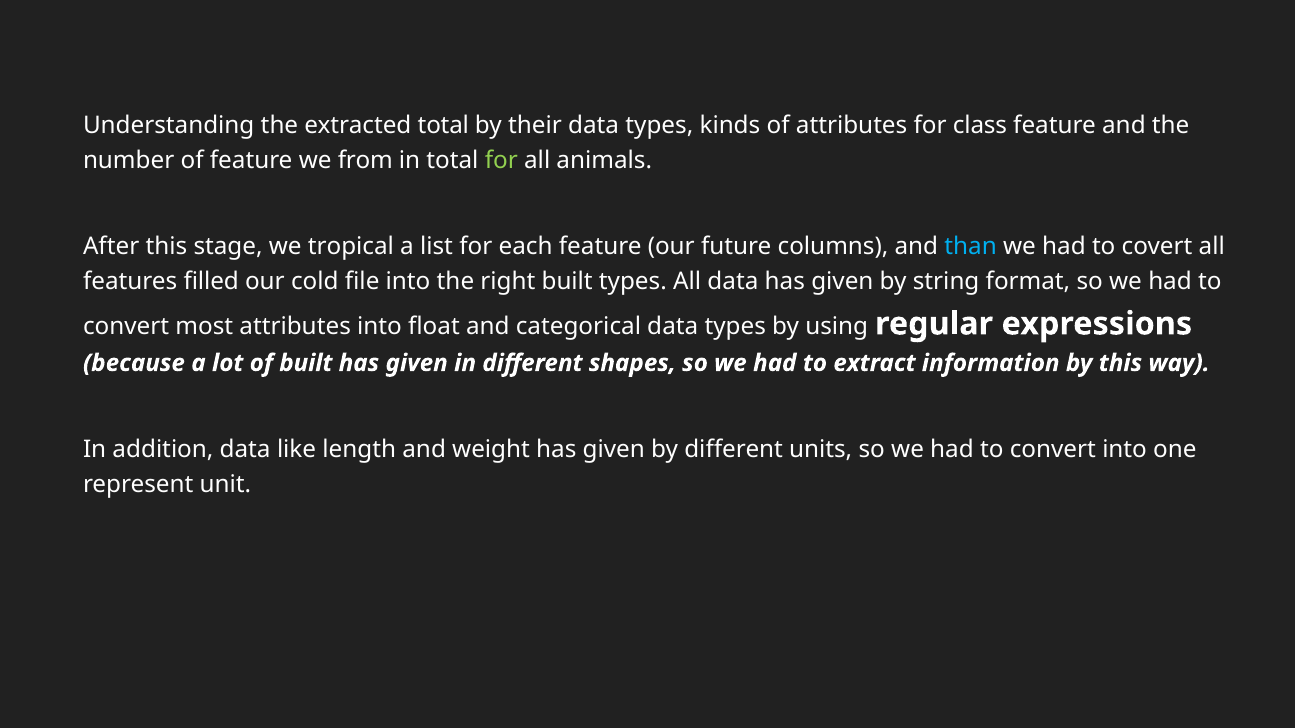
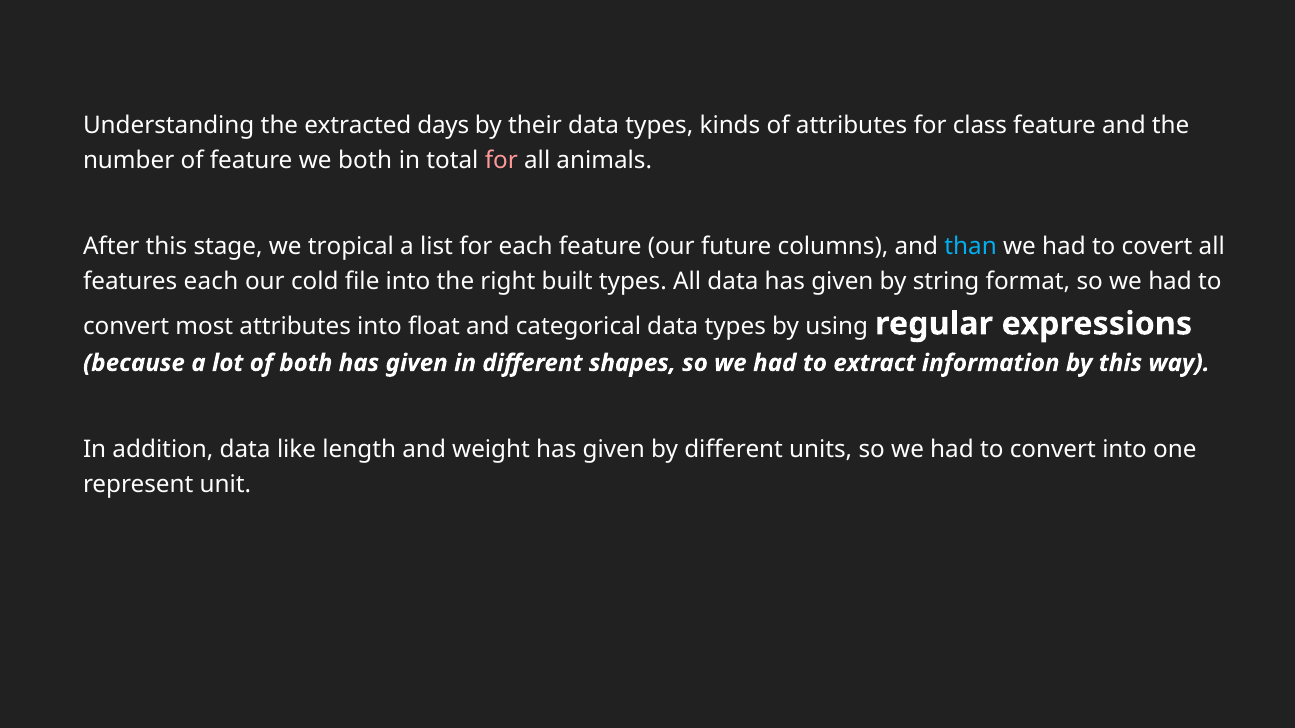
extracted total: total -> days (443, 126)
we from: from -> both (365, 161)
for colour: light green -> pink (501, 161)
features filled: filled -> each (211, 282)
of built: built -> both (306, 363)
